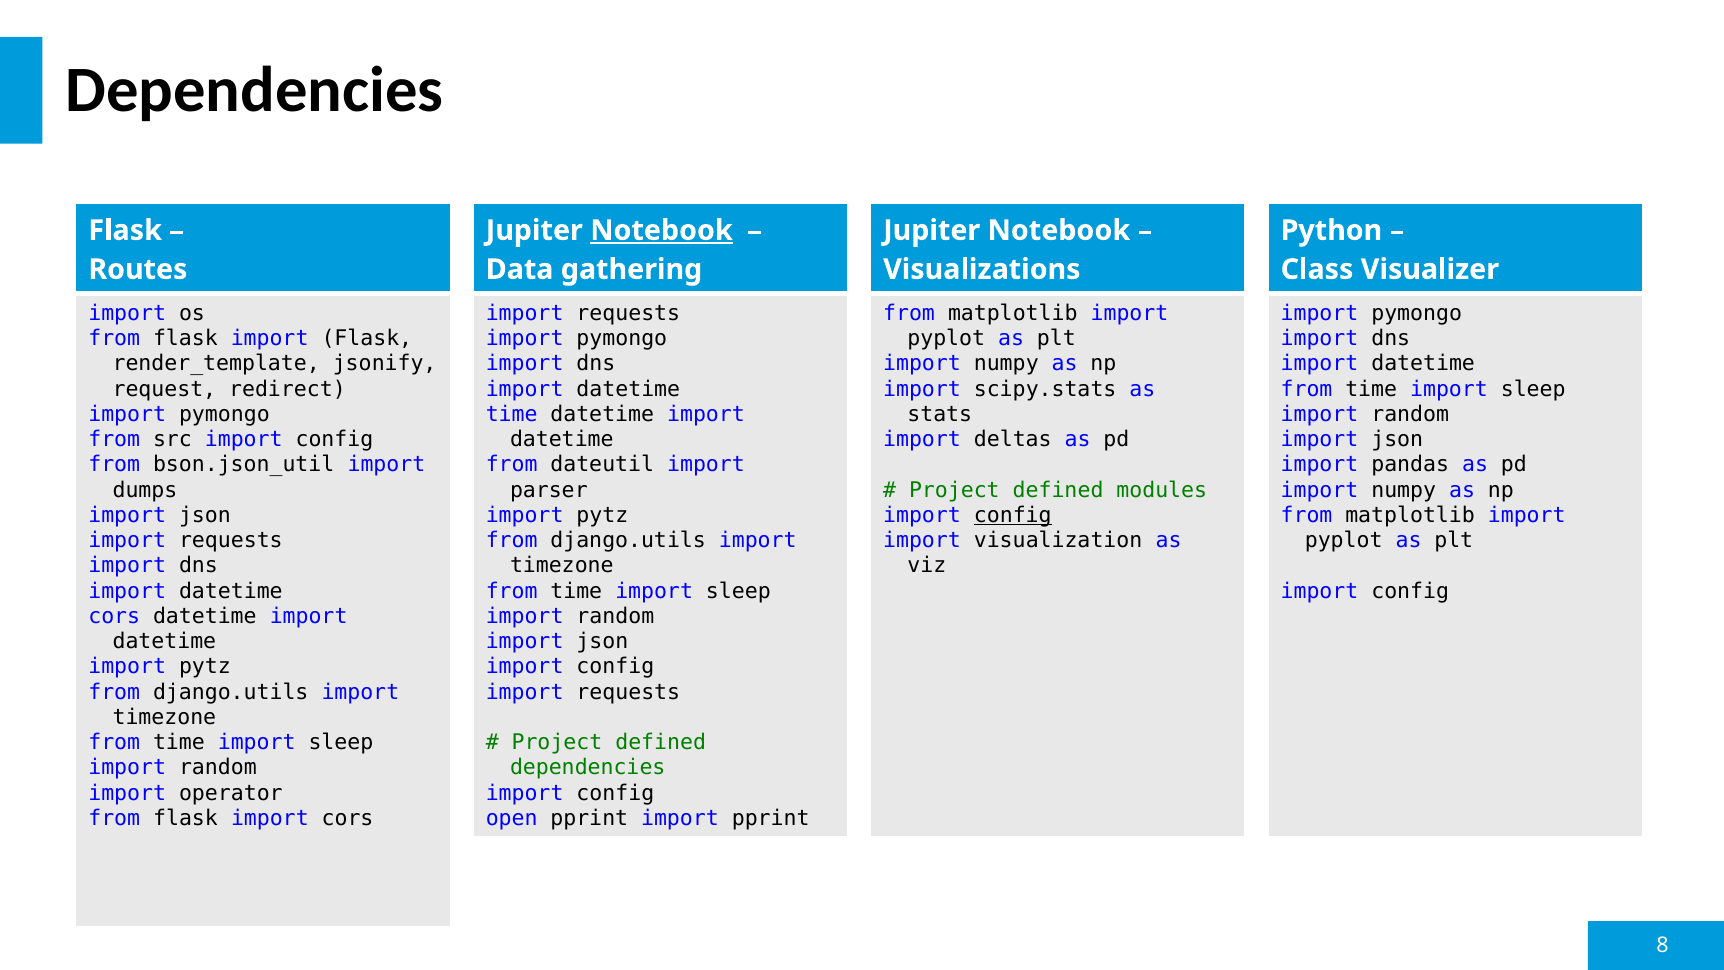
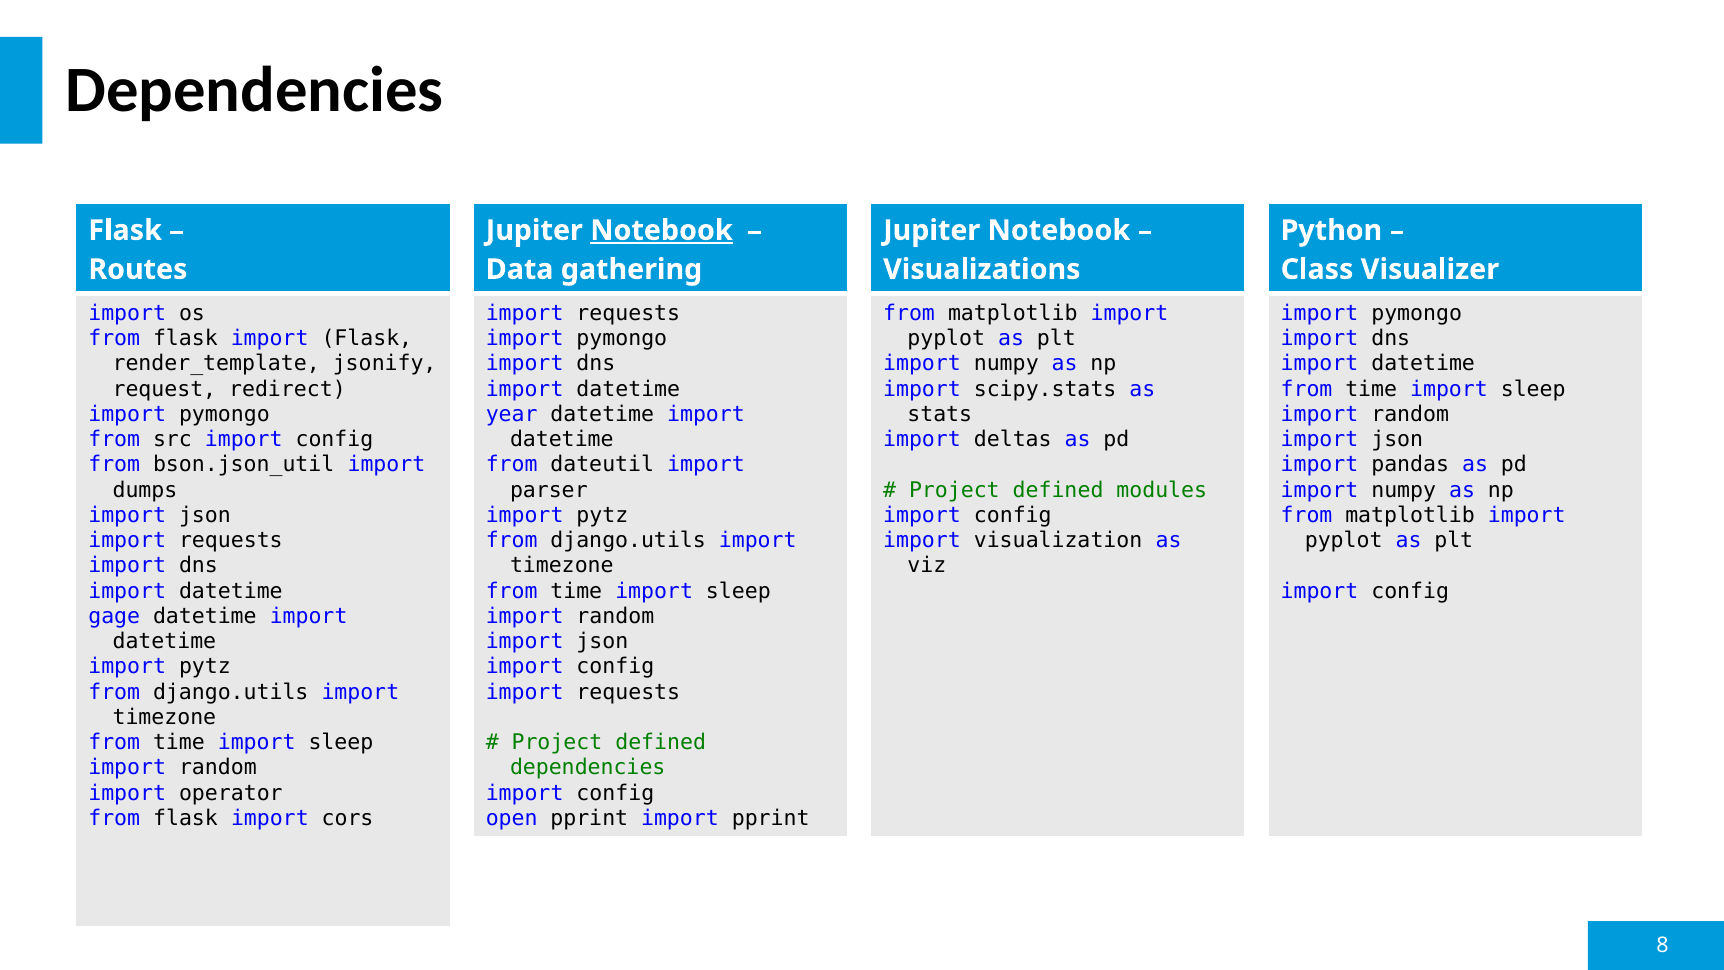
time: time -> year (512, 414)
config underline: present -> none (1013, 515)
cors: cors -> gage (114, 616)
